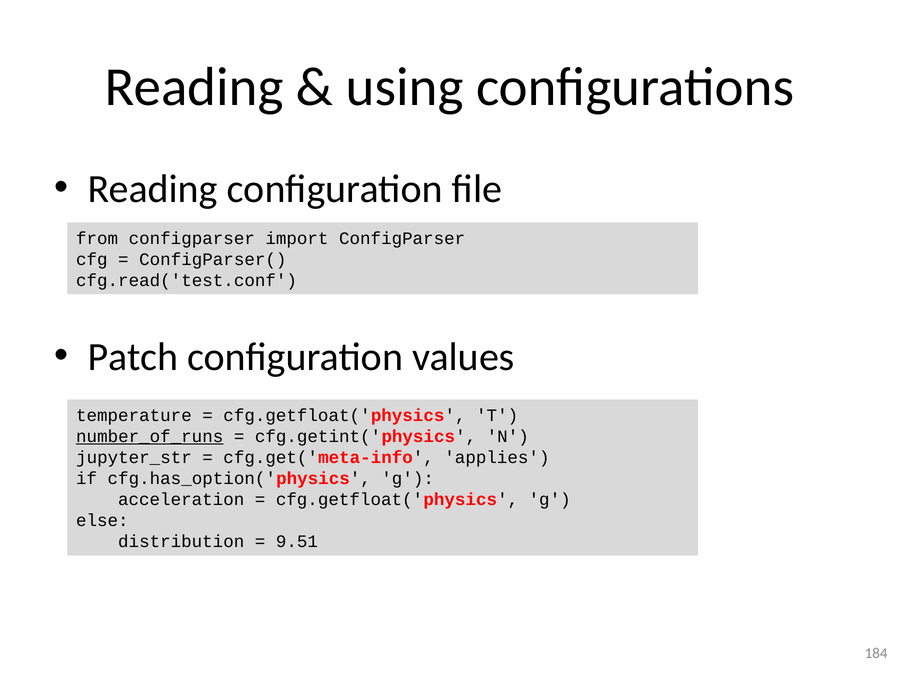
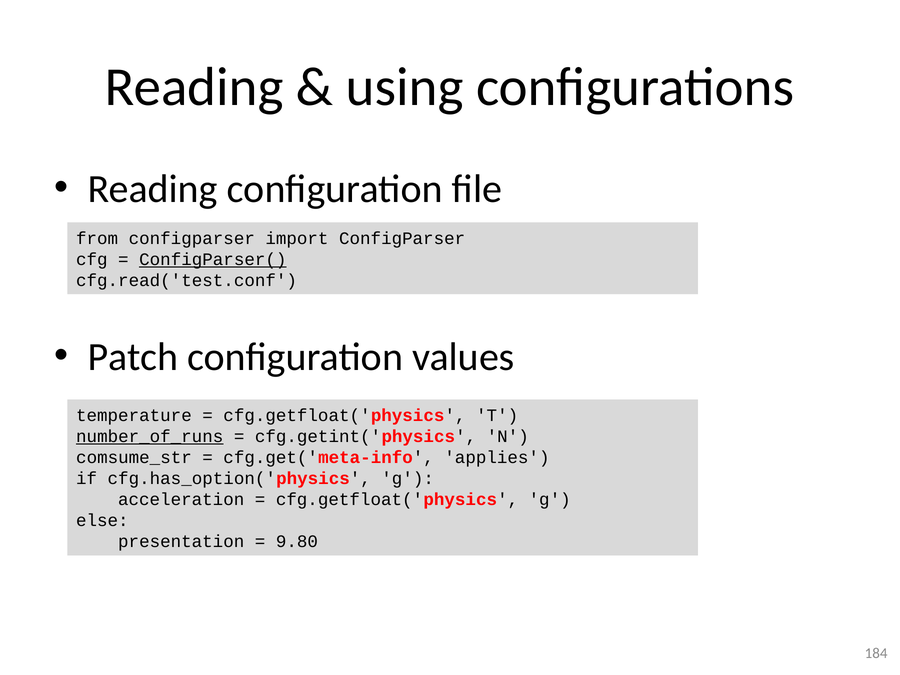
ConfigParser( underline: none -> present (213, 259)
jupyter_str: jupyter_str -> comsume_str (134, 458)
distribution: distribution -> presentation (181, 542)
9.51: 9.51 -> 9.80 (297, 542)
